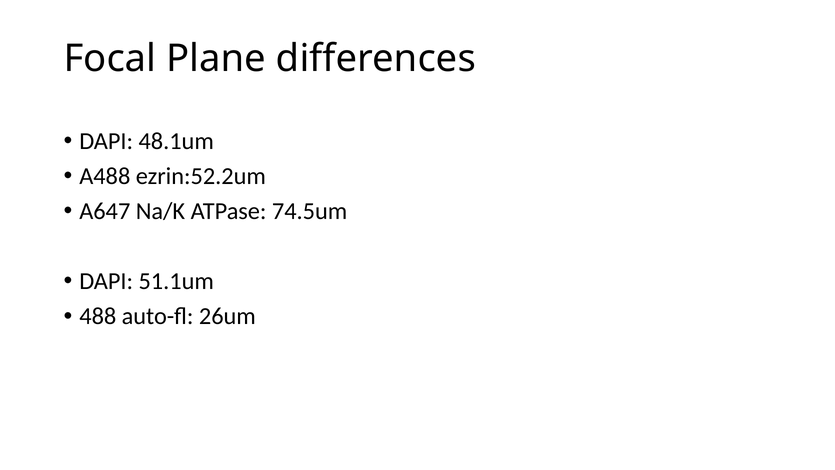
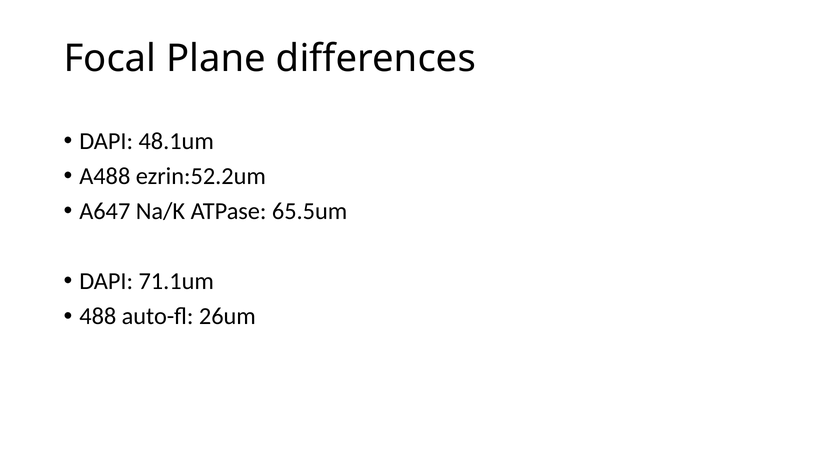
74.5um: 74.5um -> 65.5um (310, 211)
51.1um: 51.1um -> 71.1um (176, 281)
